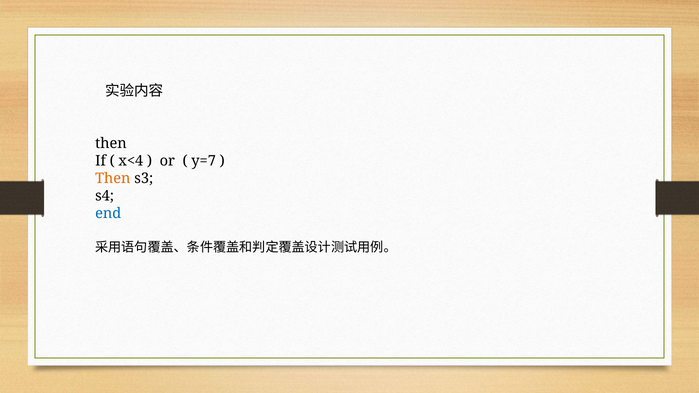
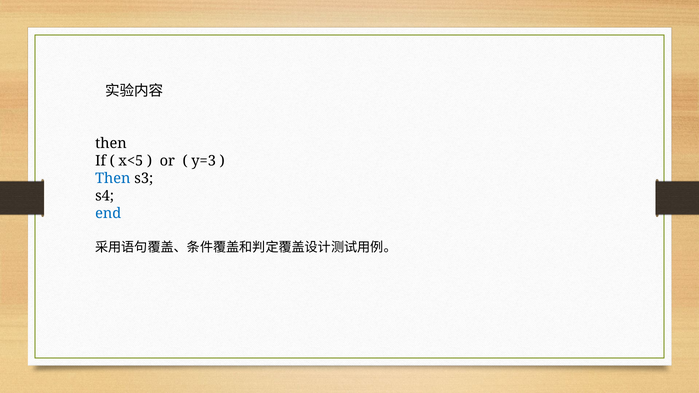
x<4: x<4 -> x<5 (131, 161)
y=7: y=7 -> y=3 (204, 161)
Then colour: orange -> blue (113, 179)
